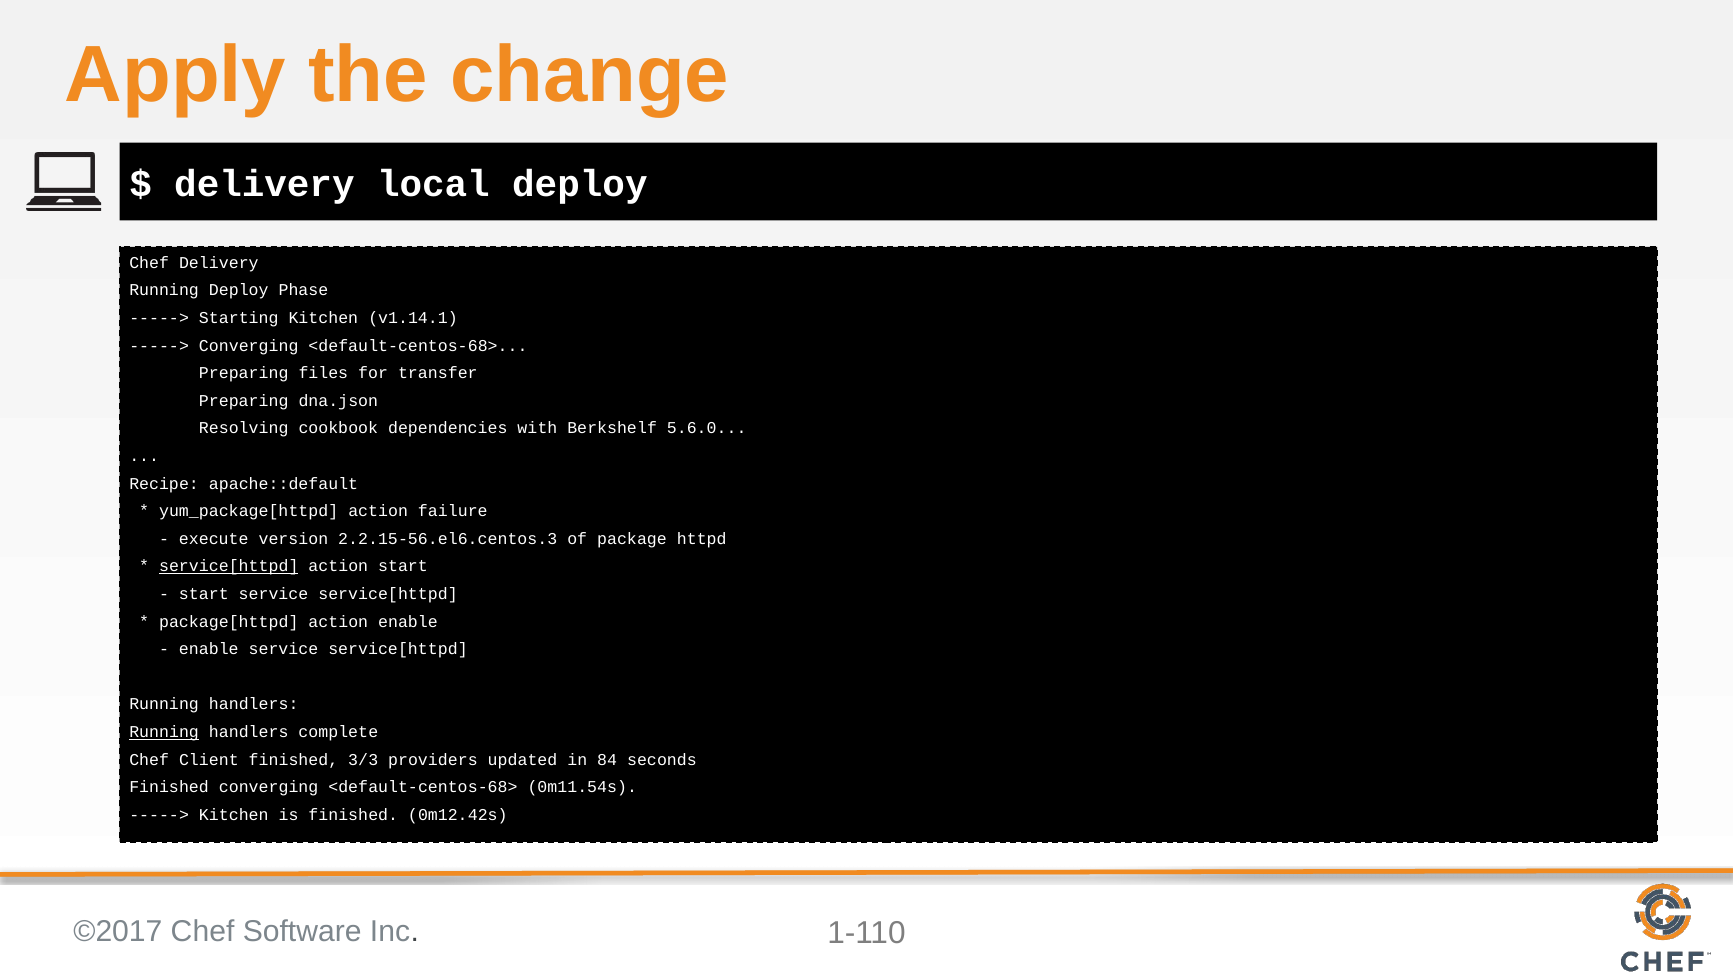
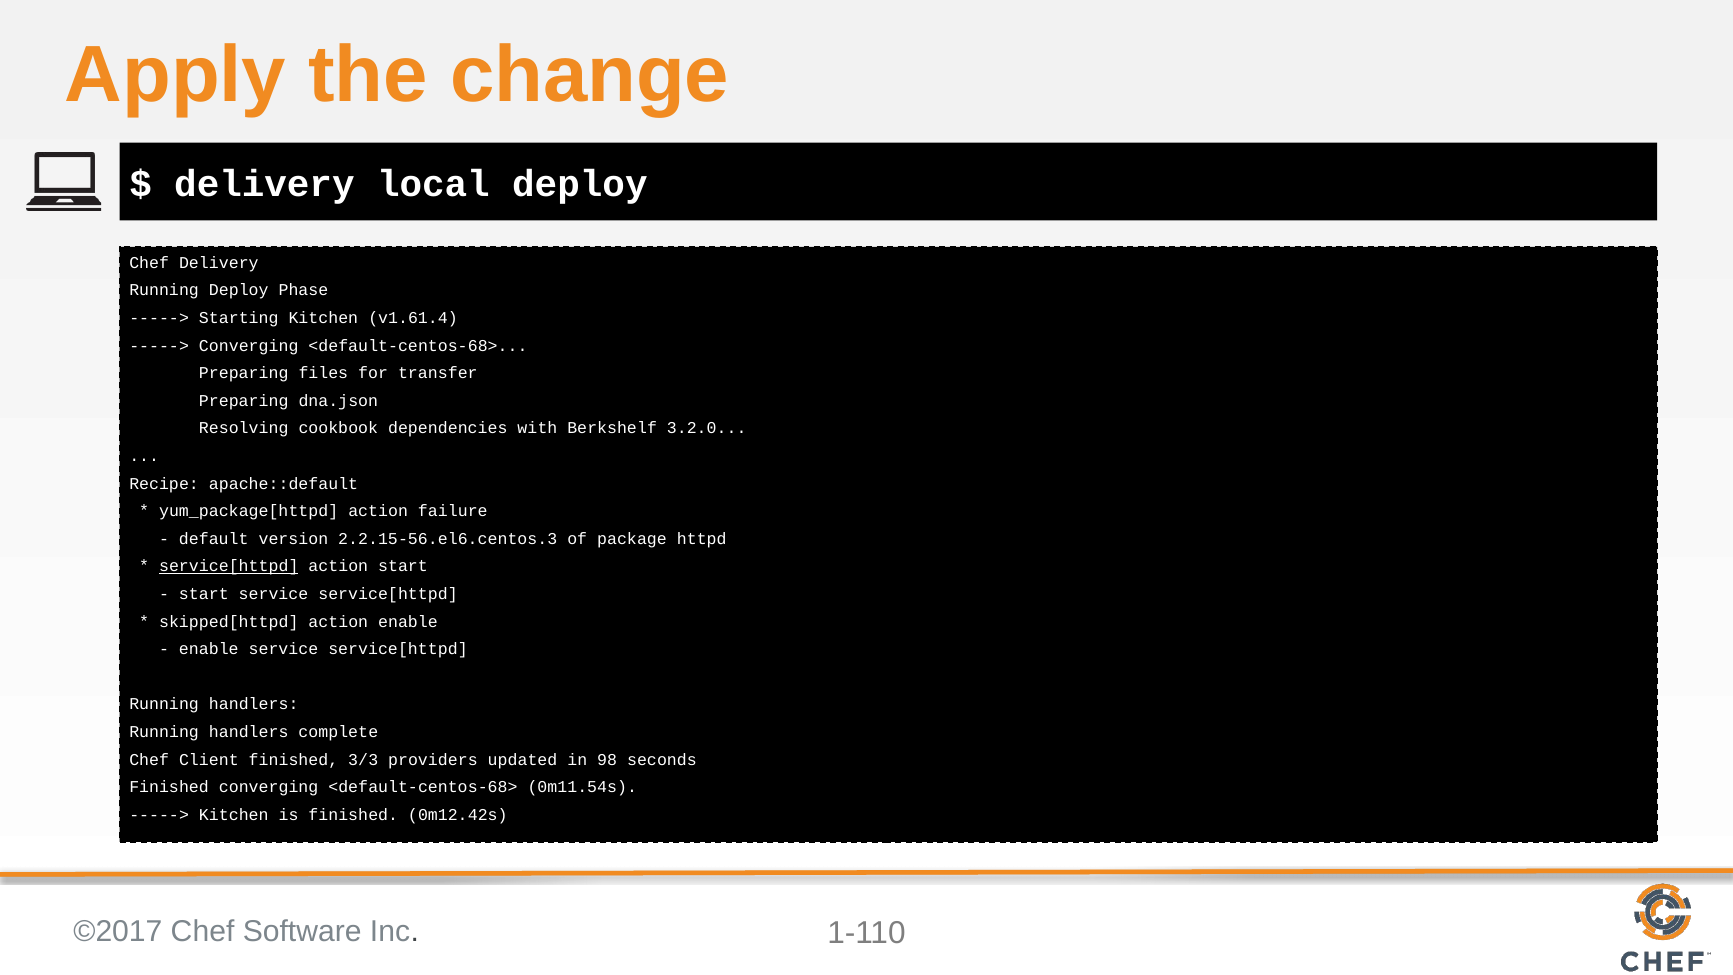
v1.14.1: v1.14.1 -> v1.61.4 (413, 318)
5.6.0: 5.6.0 -> 3.2.0 (707, 428)
execute: execute -> default (214, 539)
package[httpd: package[httpd -> skipped[httpd (229, 622)
Running underline: present -> none (164, 732)
84: 84 -> 98 (607, 759)
